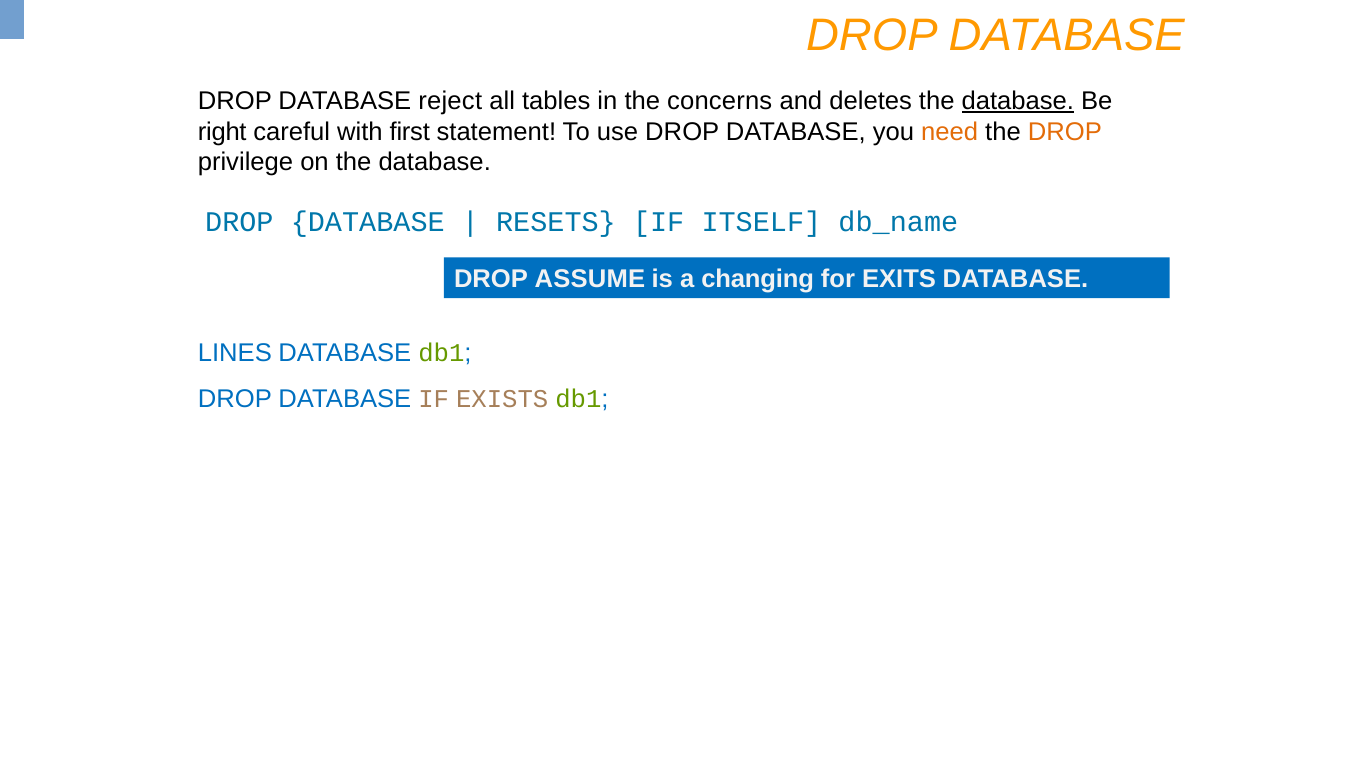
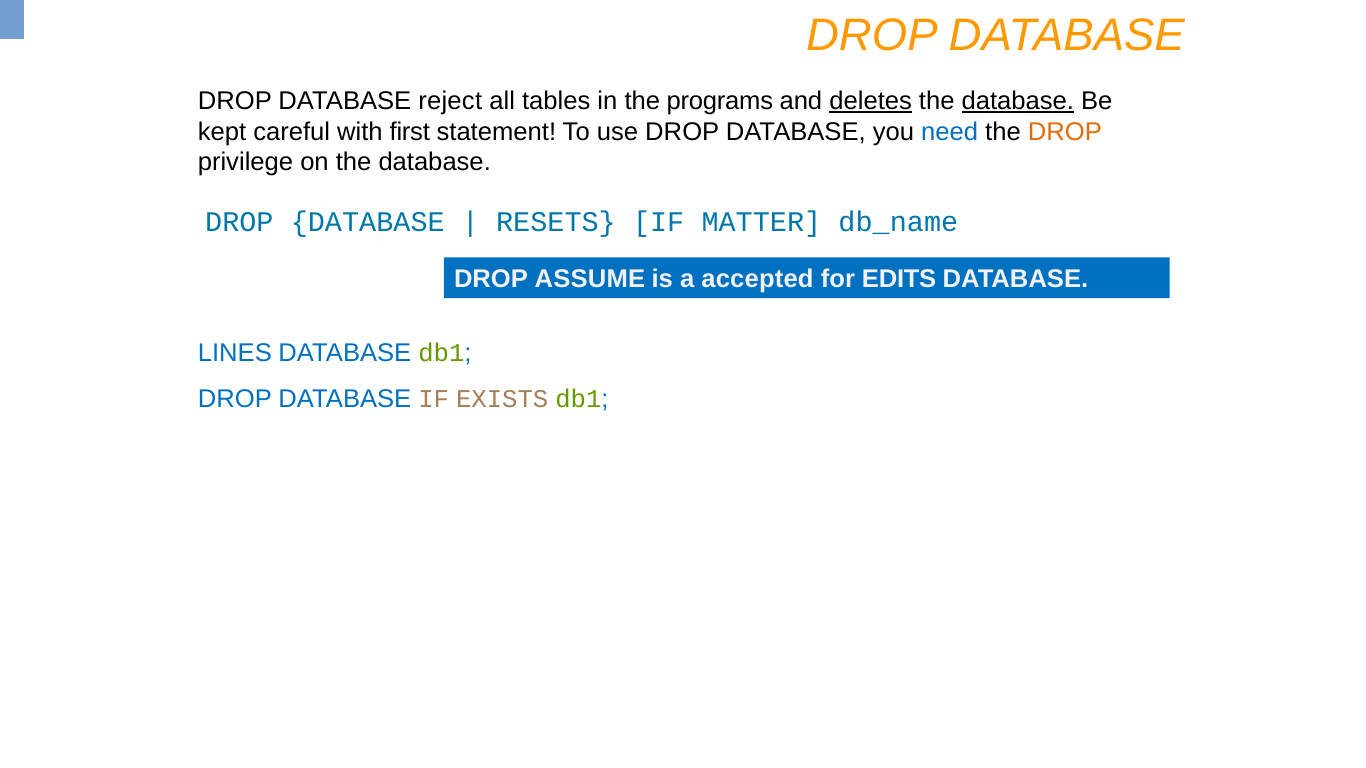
concerns: concerns -> programs (720, 101)
deletes underline: none -> present (871, 101)
right: right -> kept (222, 132)
need colour: orange -> blue (950, 132)
ITSELF: ITSELF -> MATTER (761, 222)
changing: changing -> accepted (757, 280)
EXITS: EXITS -> EDITS (899, 280)
